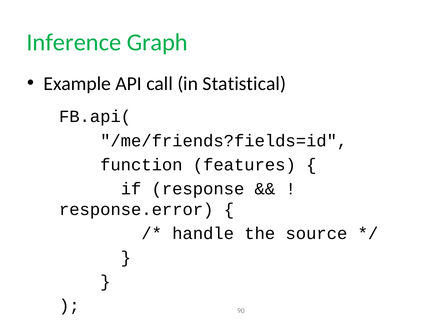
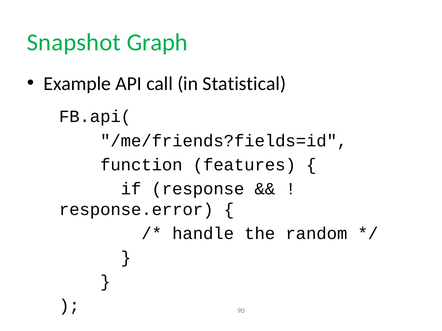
Inference: Inference -> Snapshot (74, 43)
source: source -> random (316, 234)
